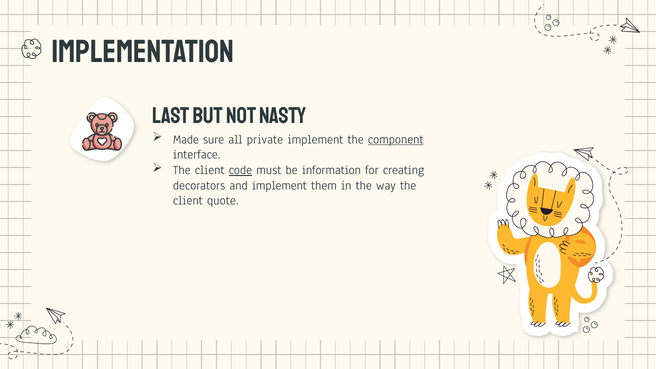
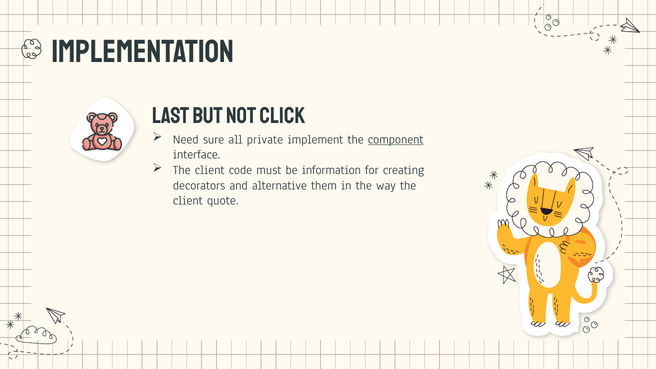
nasty: nasty -> click (283, 116)
Made: Made -> Need (186, 139)
code underline: present -> none (240, 170)
and implement: implement -> alternative (279, 185)
